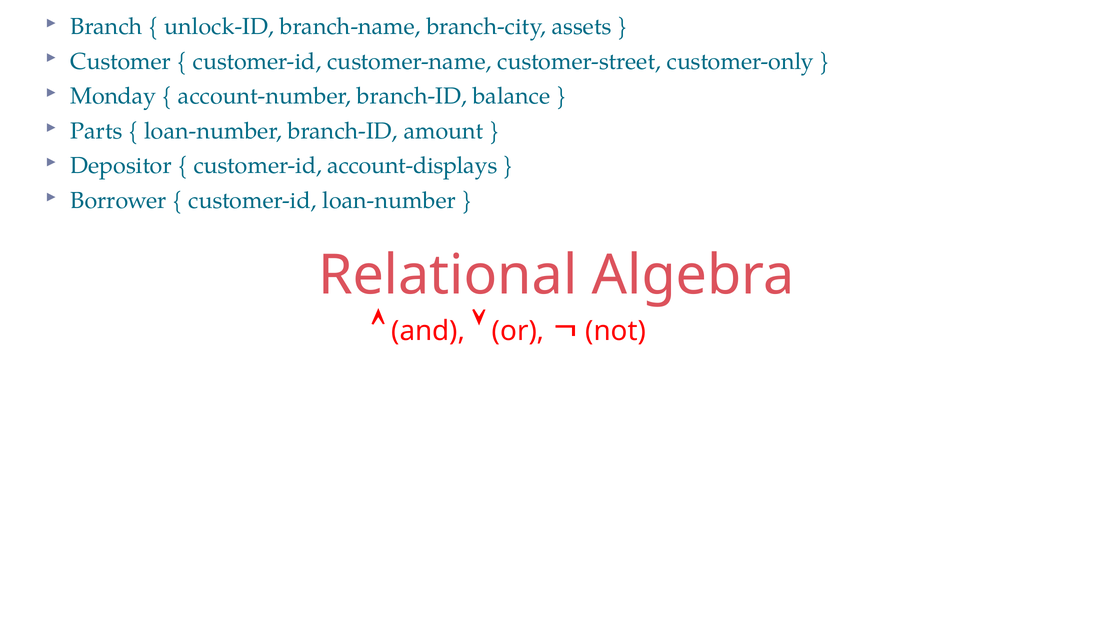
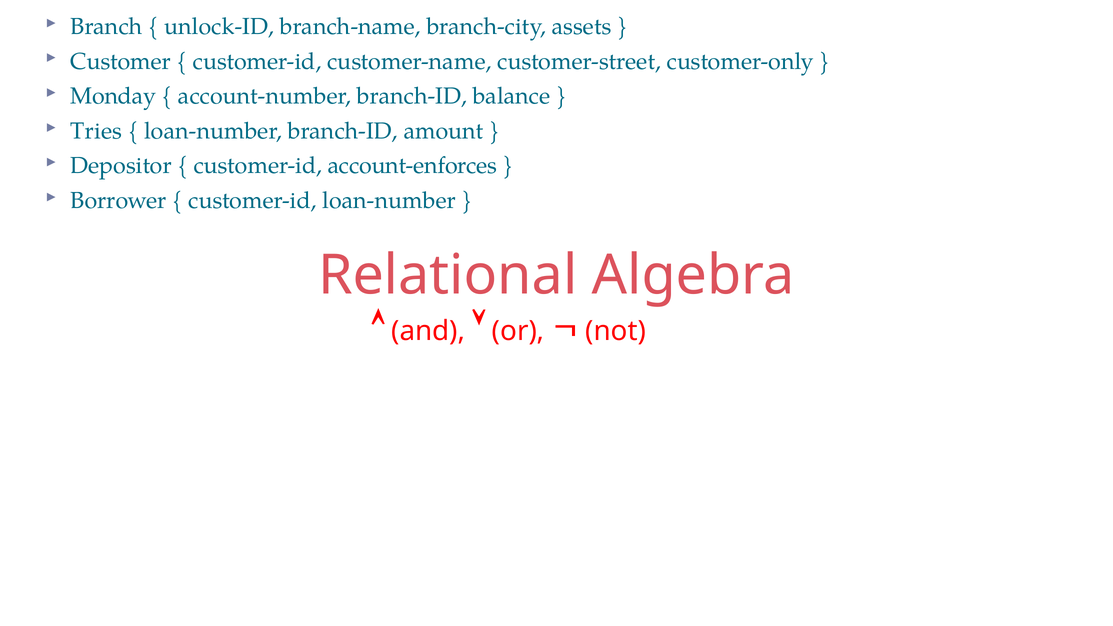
Parts: Parts -> Tries (96, 131)
account-displays: account-displays -> account-enforces (412, 166)
